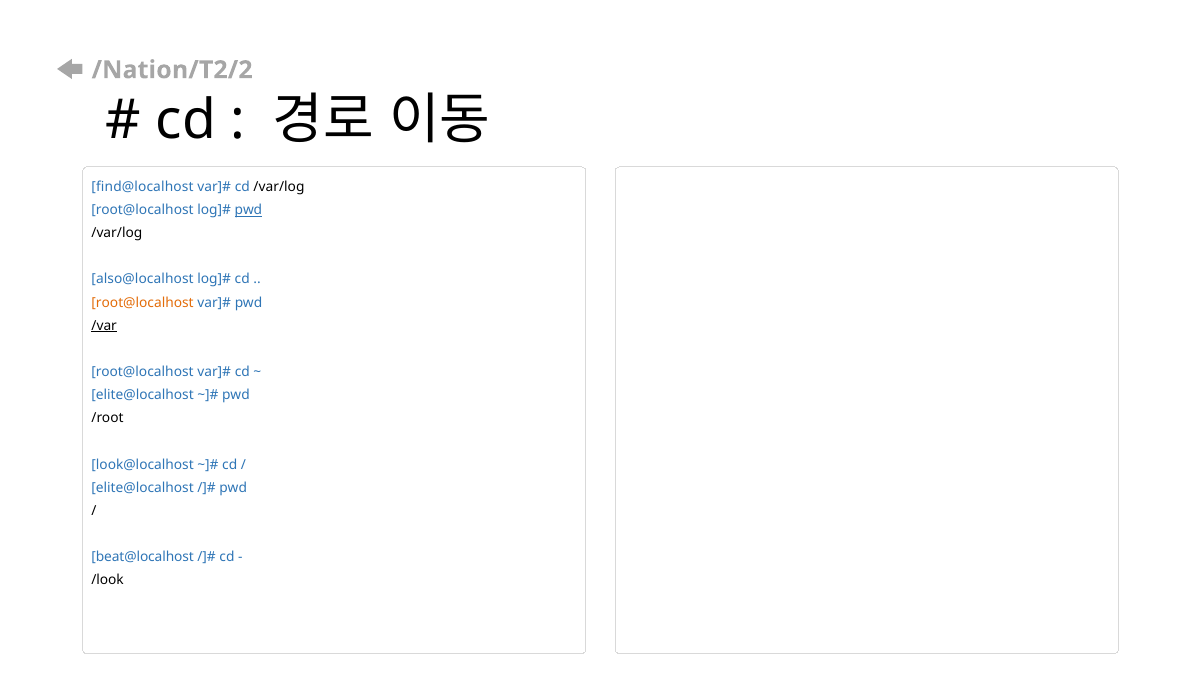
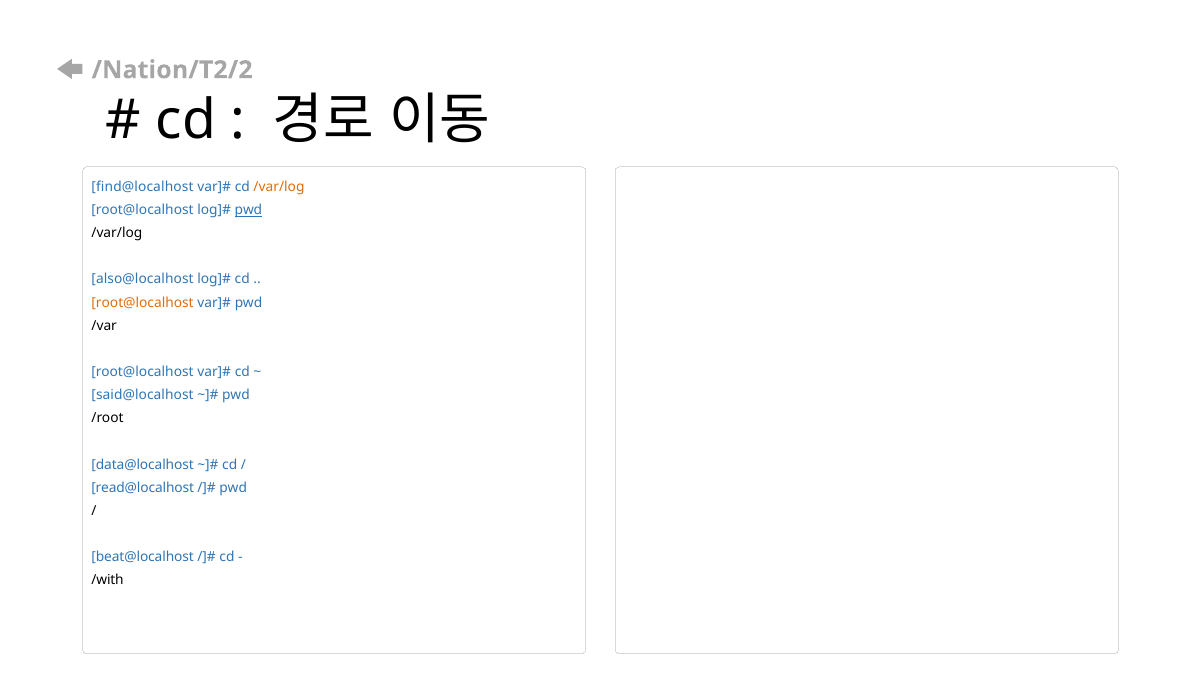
/var/log colour: black -> orange (279, 187)
/var underline: present -> none (104, 325)
elite@localhost: elite@localhost -> said@localhost (143, 395)
look@localhost: look@localhost -> data@localhost (143, 464)
elite@localhost: elite@localhost -> read@localhost (143, 487)
/look: /look -> /with (108, 580)
